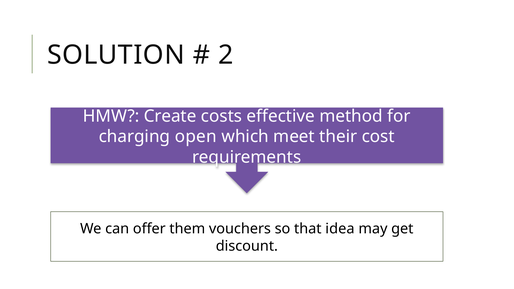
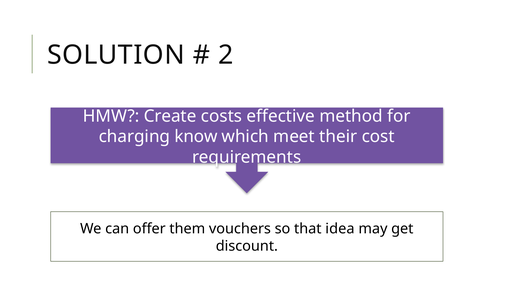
open: open -> know (196, 137)
